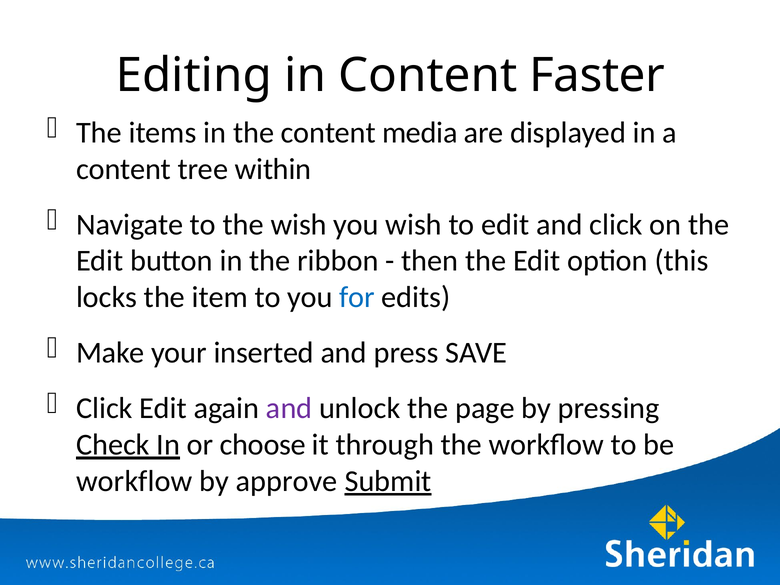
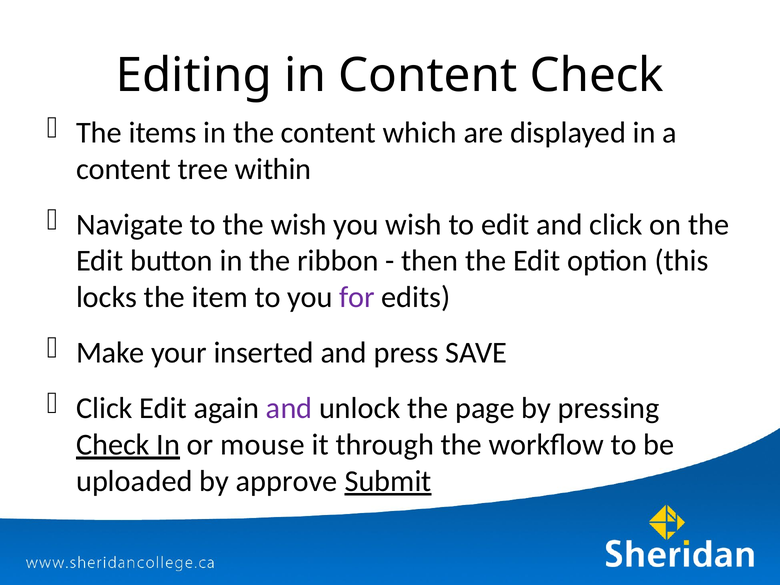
Content Faster: Faster -> Check (597, 76)
media: media -> which (420, 133)
for colour: blue -> purple (357, 297)
choose: choose -> mouse (263, 445)
workflow: workflow -> uploaded (134, 481)
